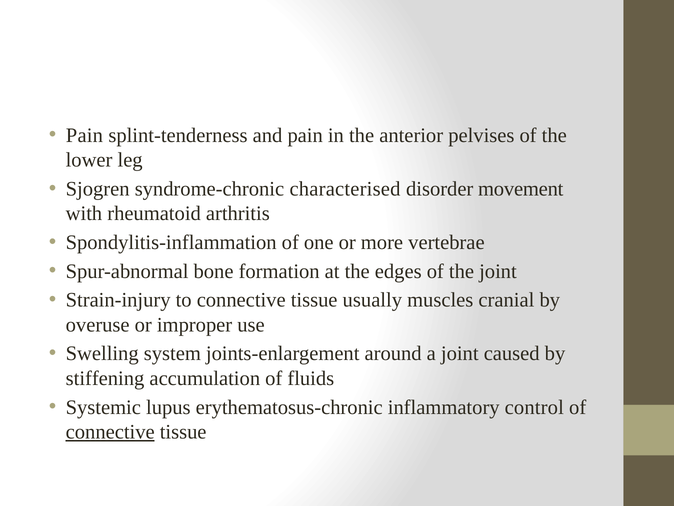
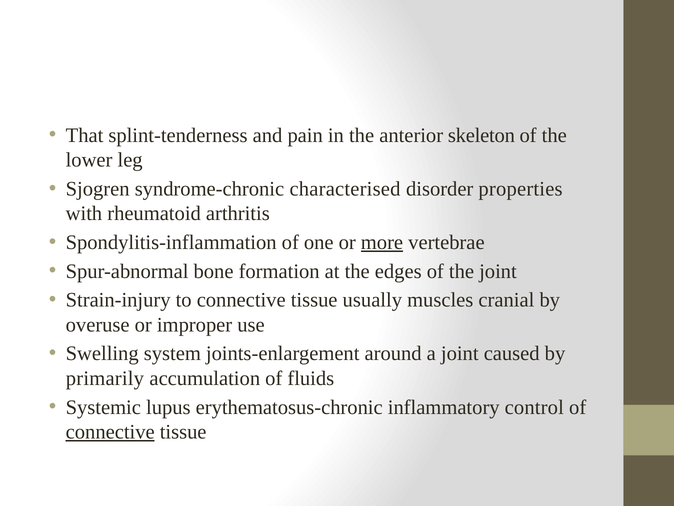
Pain: Pain -> That (85, 135)
pelvises: pelvises -> skeleton (481, 135)
movement: movement -> properties (521, 189)
more underline: none -> present (382, 242)
stiffening: stiffening -> primarily (105, 378)
